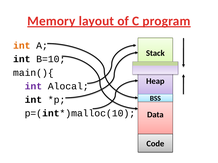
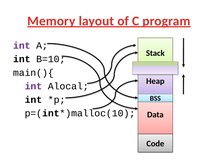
int colour: orange -> purple (22, 46)
